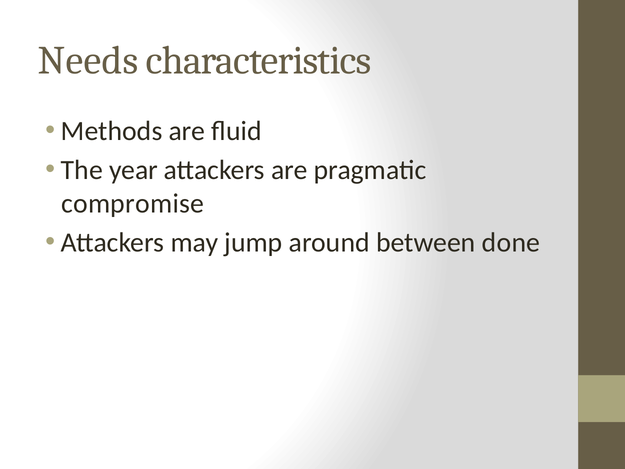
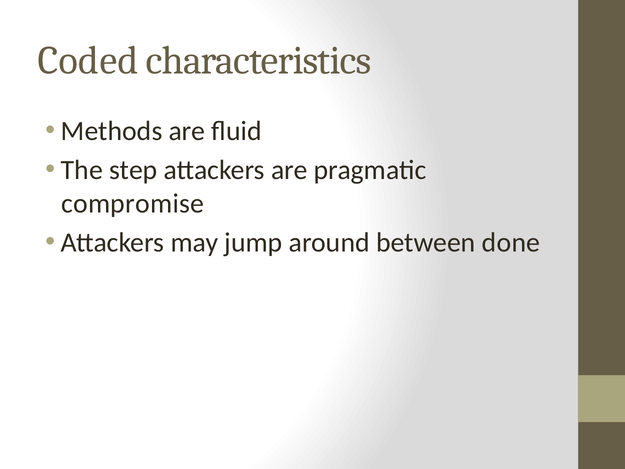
Needs: Needs -> Coded (88, 61)
year: year -> step (133, 170)
